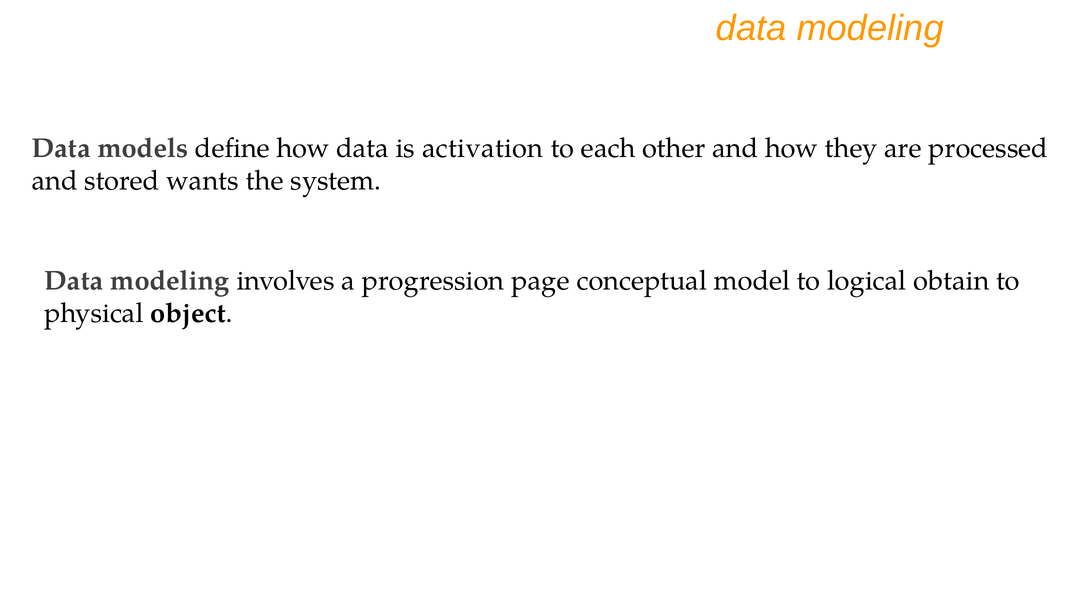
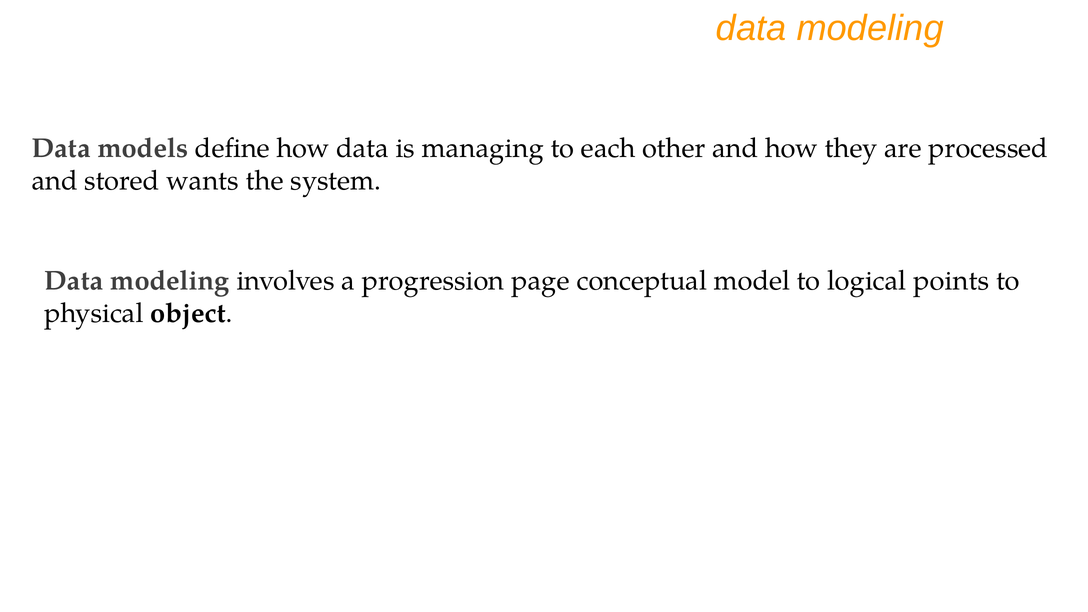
activation: activation -> managing (483, 148)
obtain: obtain -> points (951, 281)
